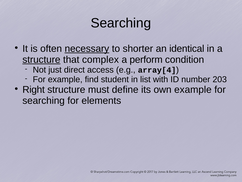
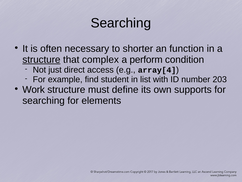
necessary underline: present -> none (87, 49)
identical: identical -> function (187, 49)
Right: Right -> Work (34, 89)
own example: example -> supports (193, 89)
